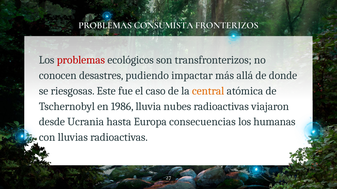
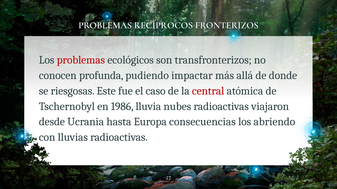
CONSUMISTA: CONSUMISTA -> RECÍPROCOS (163, 25)
desastres: desastres -> profunda (101, 76)
central colour: orange -> red (208, 91)
humanas: humanas -> abriendo (274, 122)
